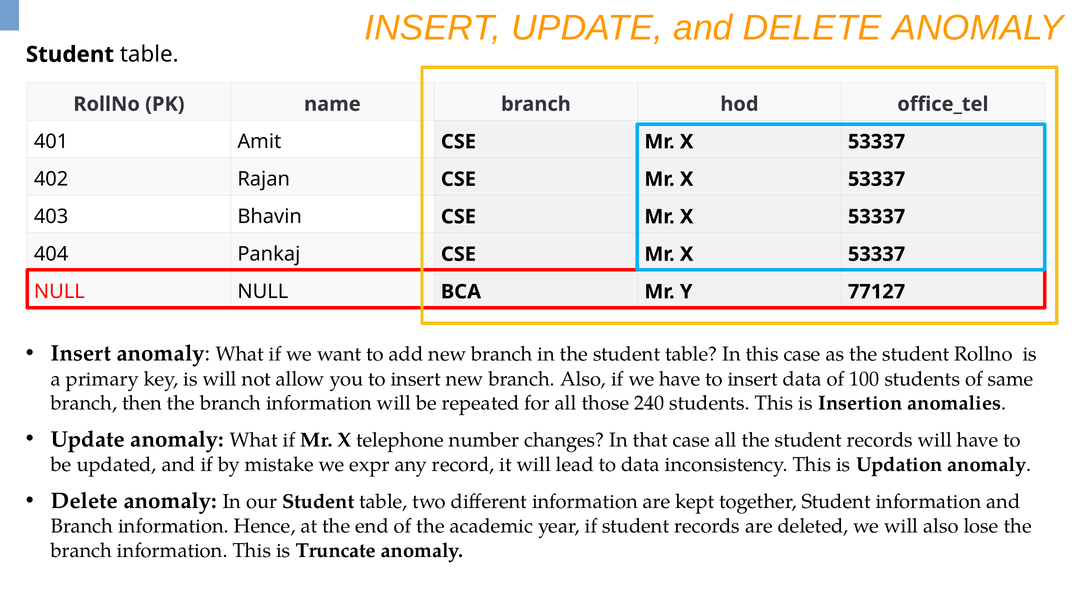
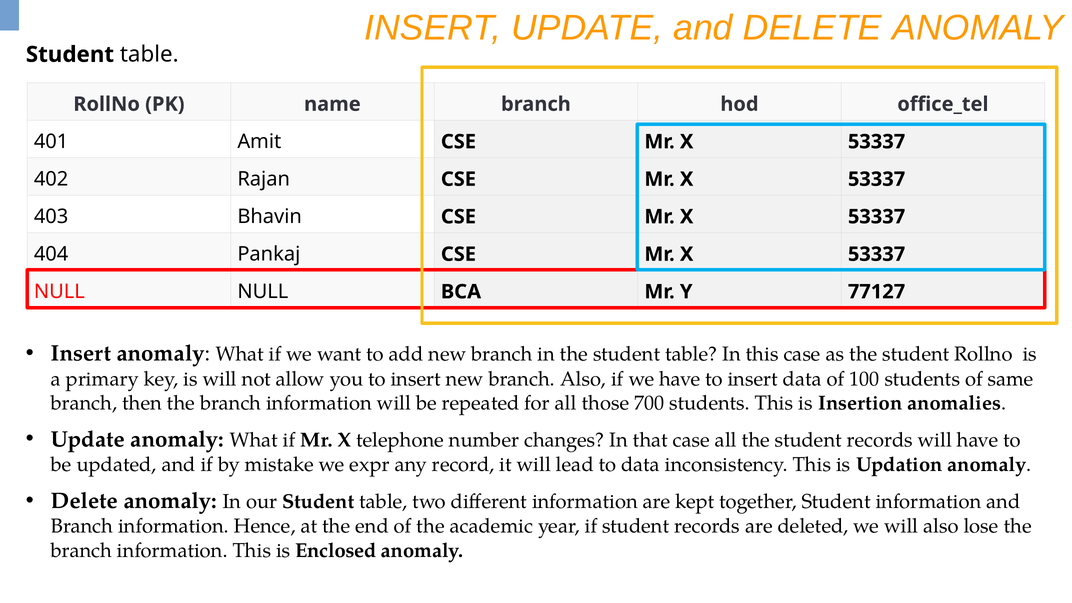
240: 240 -> 700 (649, 403)
Truncate: Truncate -> Enclosed (336, 550)
